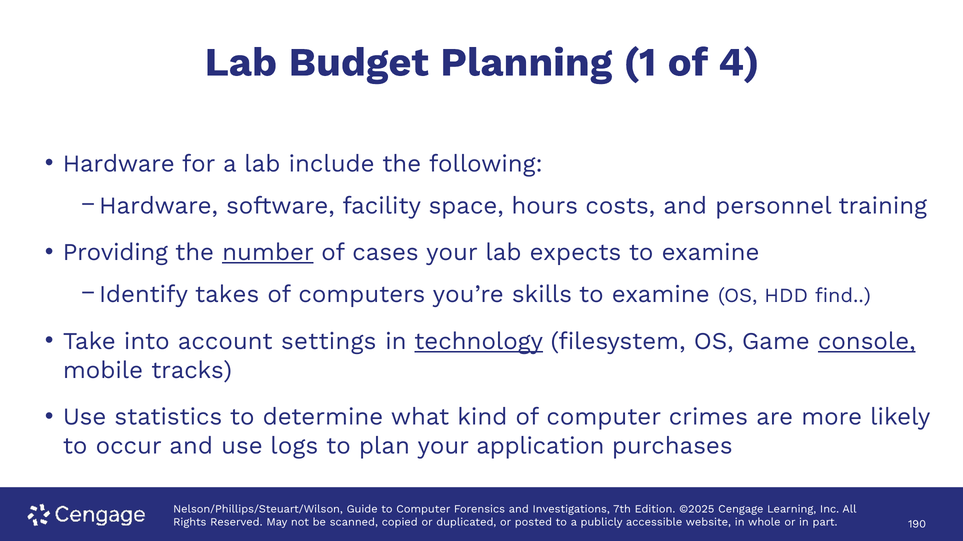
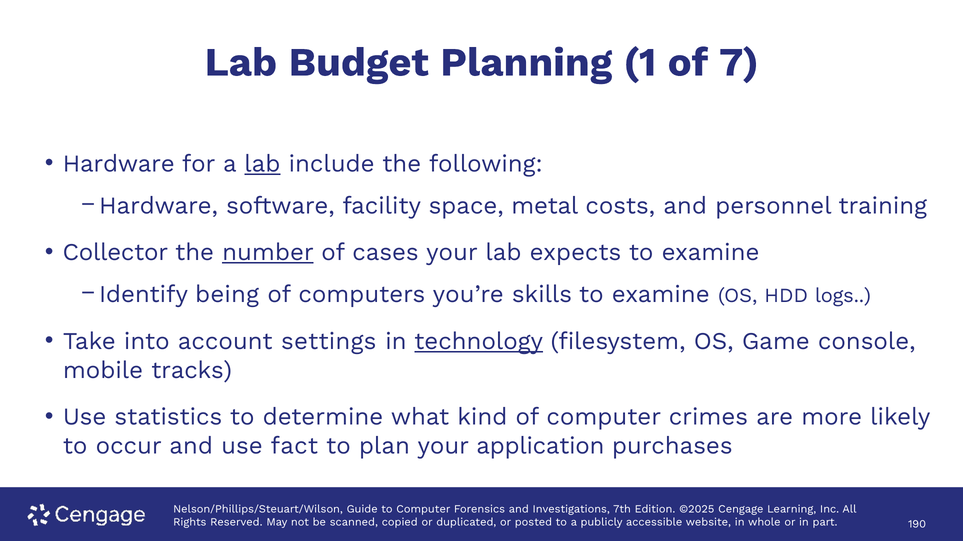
4: 4 -> 7 (739, 62)
lab underline: none -> present (262, 164)
hours: hours -> metal (545, 206)
Providing: Providing -> Collector (115, 253)
takes: takes -> being (227, 295)
find: find -> logs (843, 296)
console underline: present -> none (867, 342)
logs: logs -> fact (294, 446)
